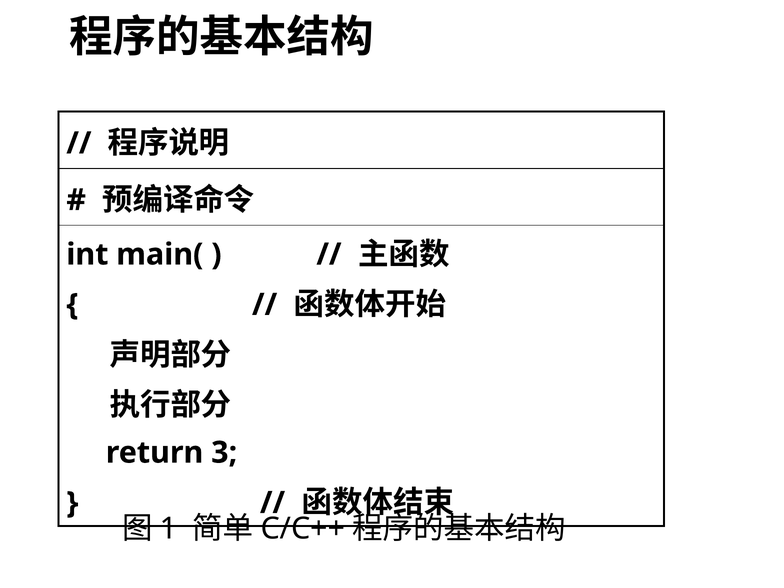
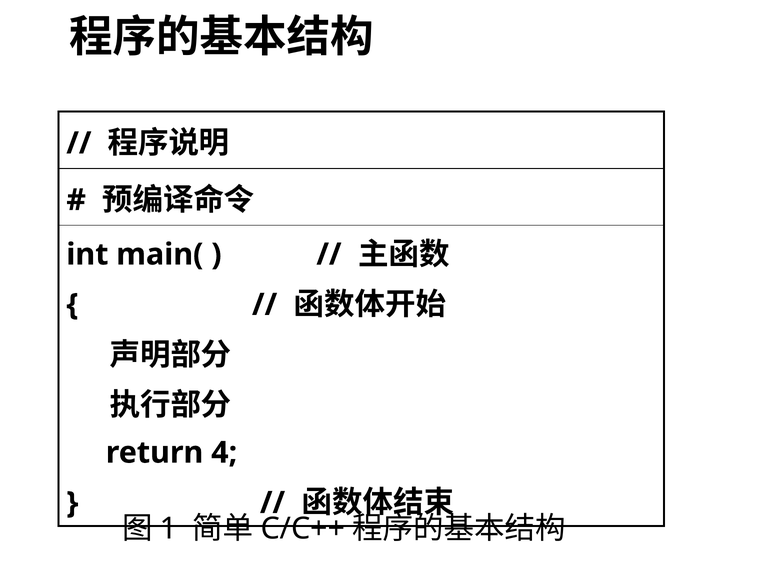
3: 3 -> 4 (224, 453)
